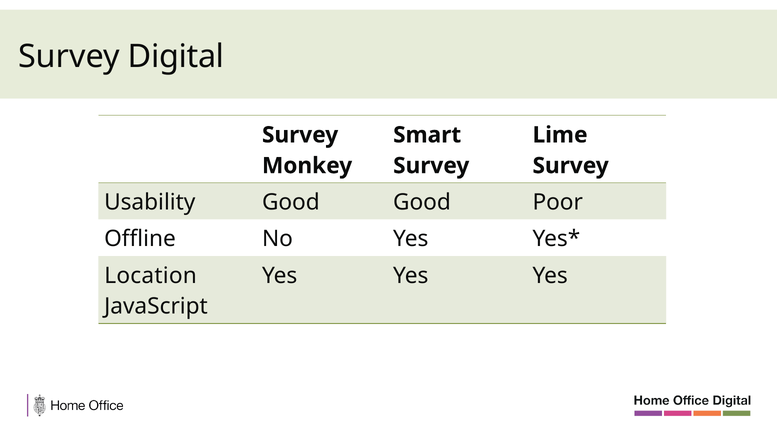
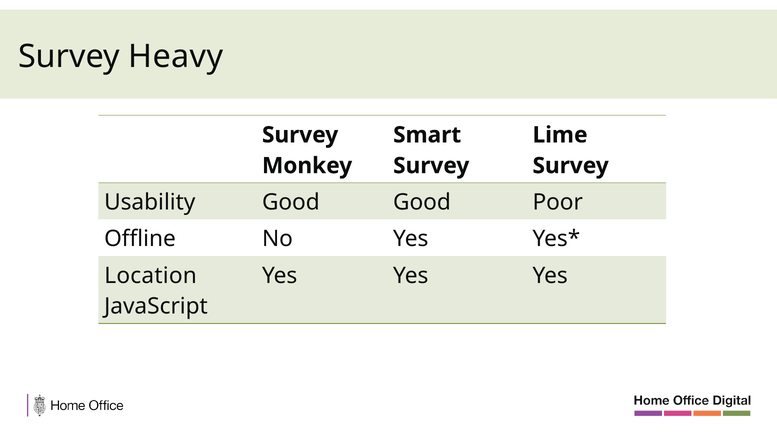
Digital: Digital -> Heavy (176, 57)
